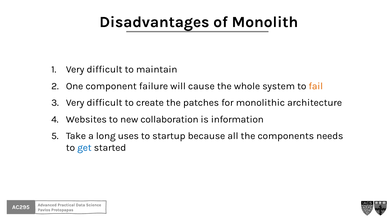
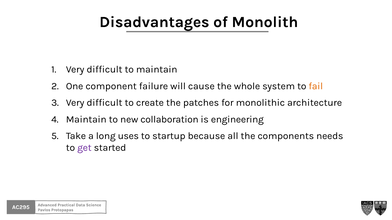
Websites: Websites -> Maintain (86, 120)
information: information -> engineering (237, 120)
get colour: blue -> purple (84, 148)
